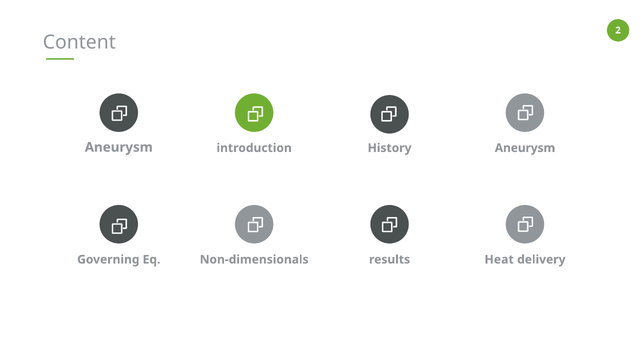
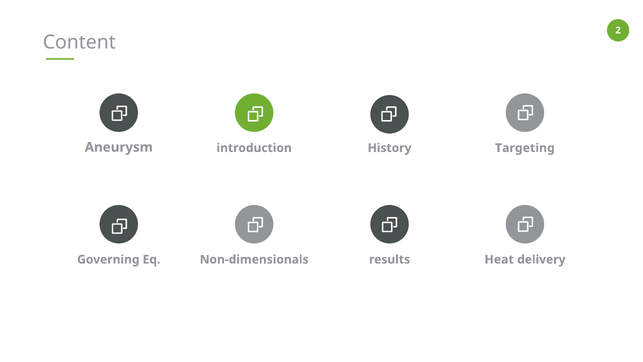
History Aneurysm: Aneurysm -> Targeting (525, 148)
